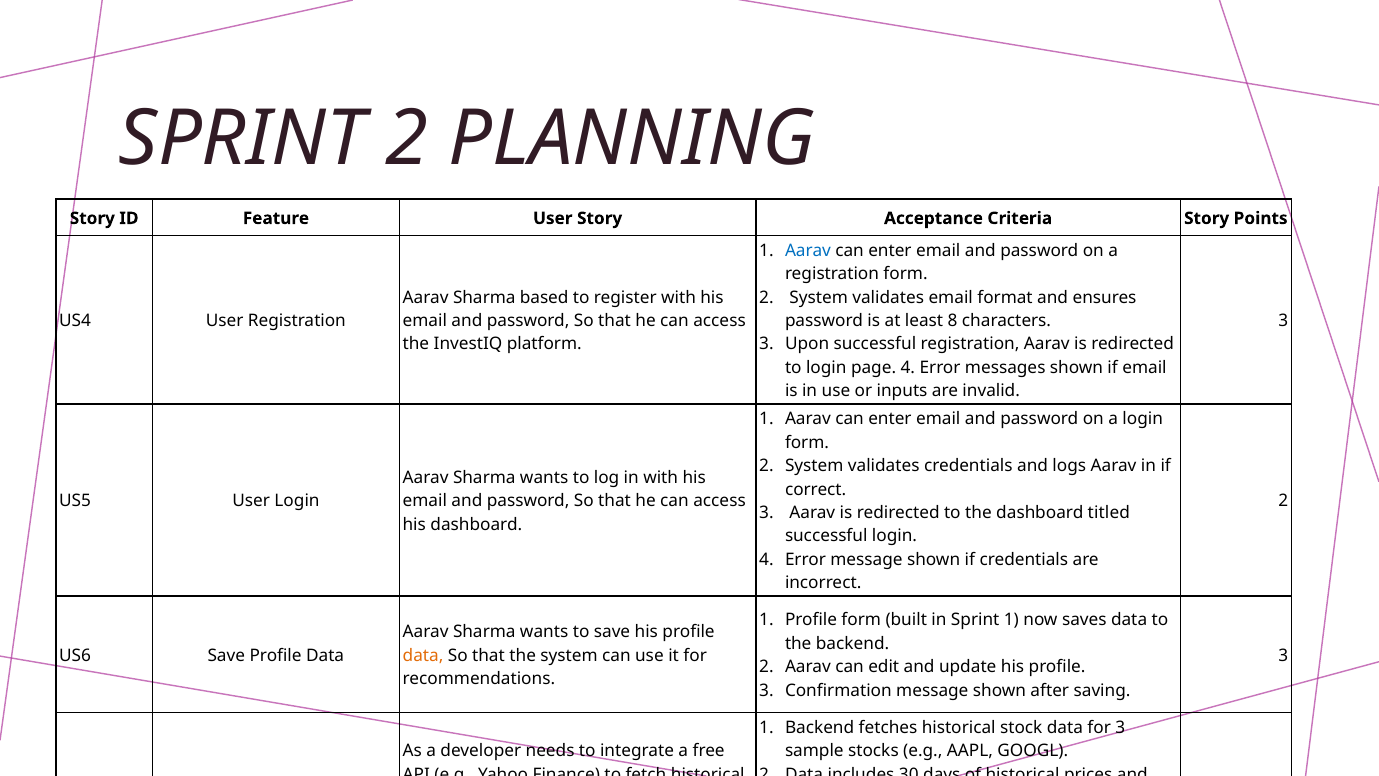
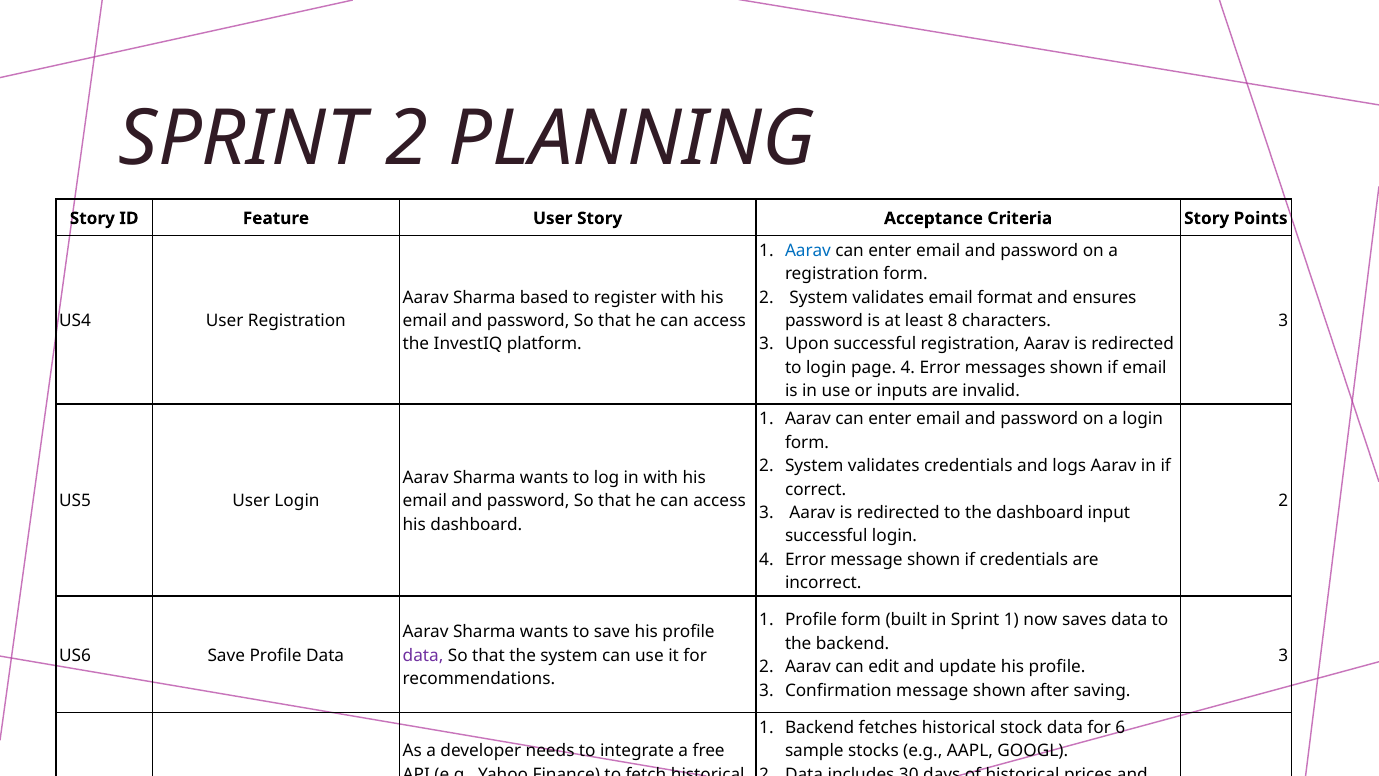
titled: titled -> input (1109, 513)
data colour: orange -> purple (423, 655)
for 3: 3 -> 6 (1120, 727)
